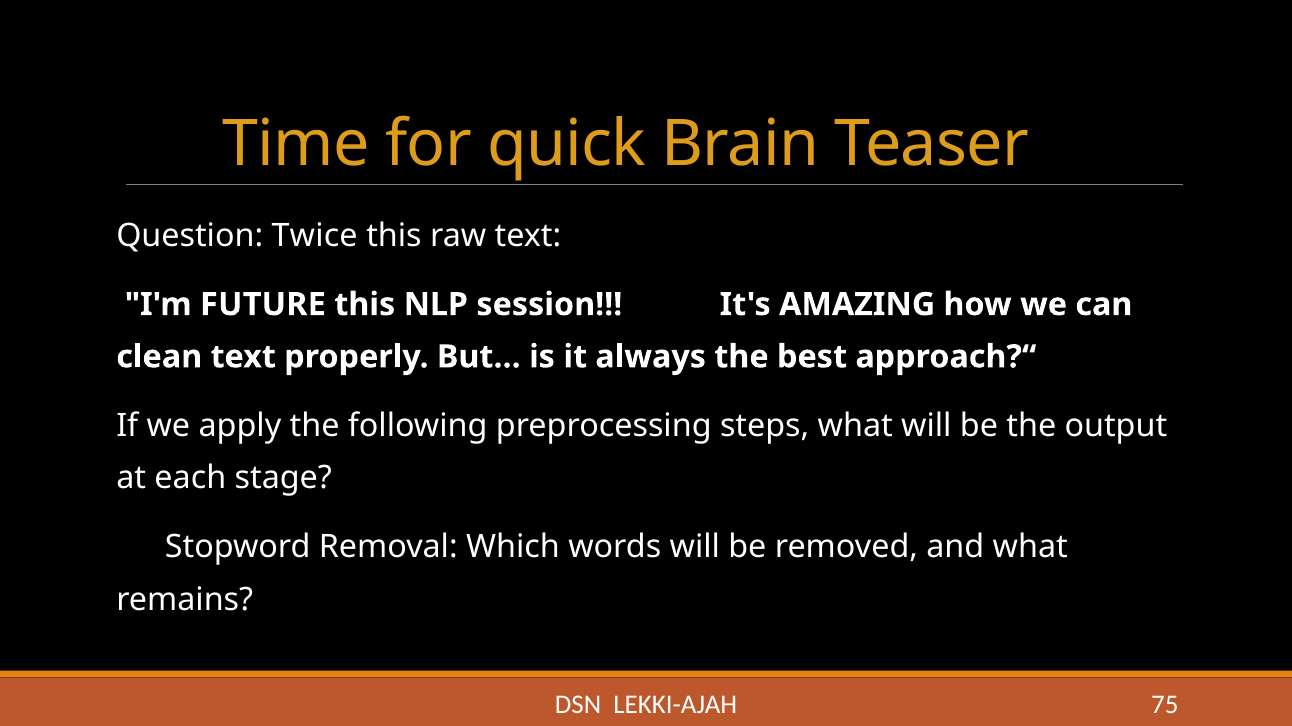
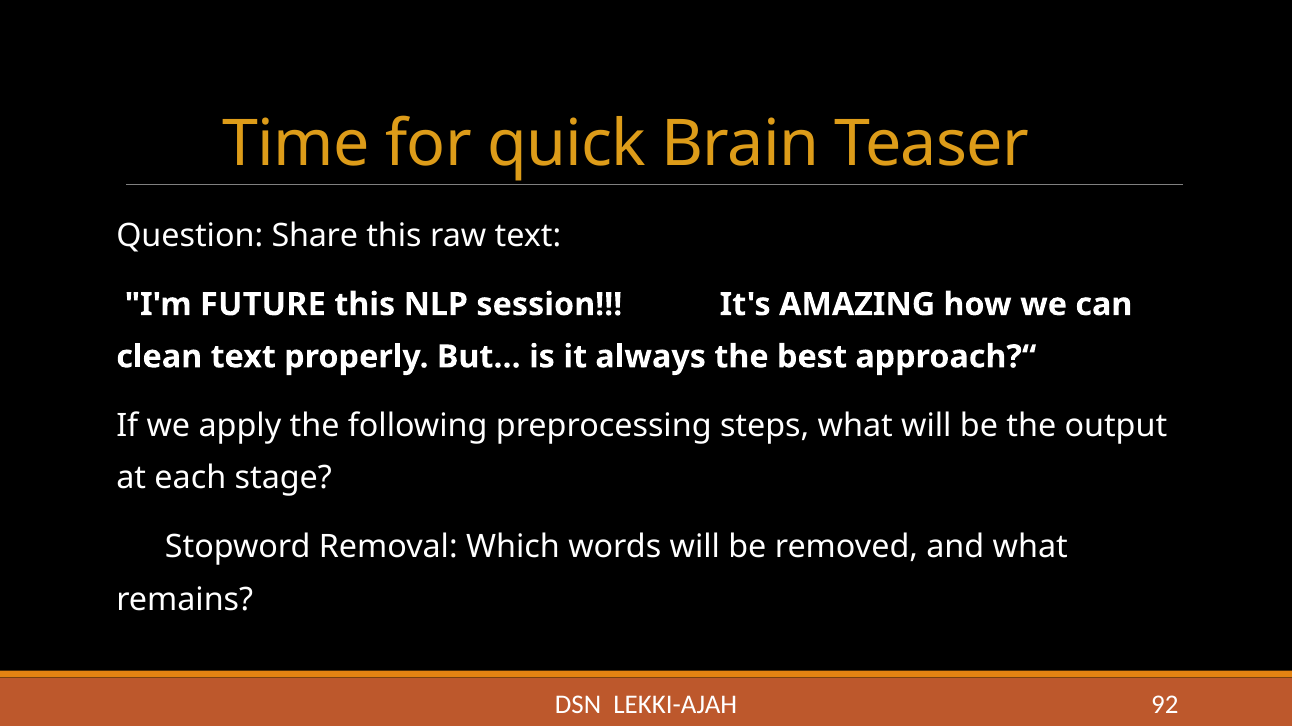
Twice: Twice -> Share (315, 236)
75: 75 -> 92 (1165, 705)
